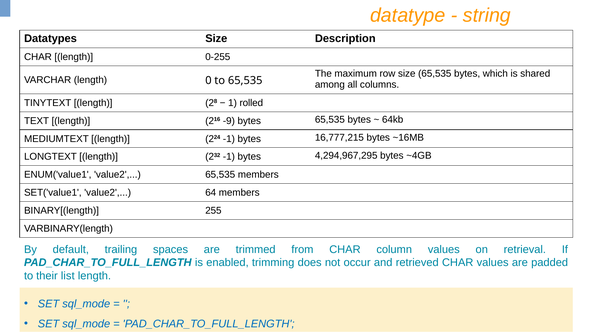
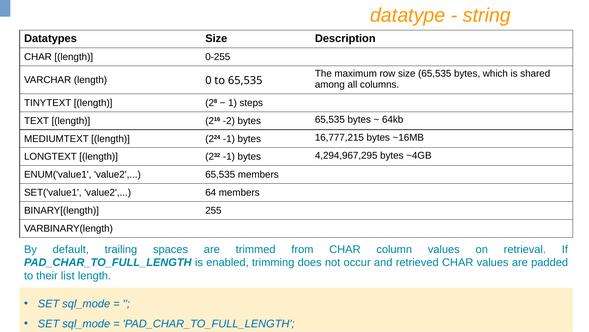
rolled: rolled -> steps (251, 103)
-9: -9 -> -2 (229, 121)
